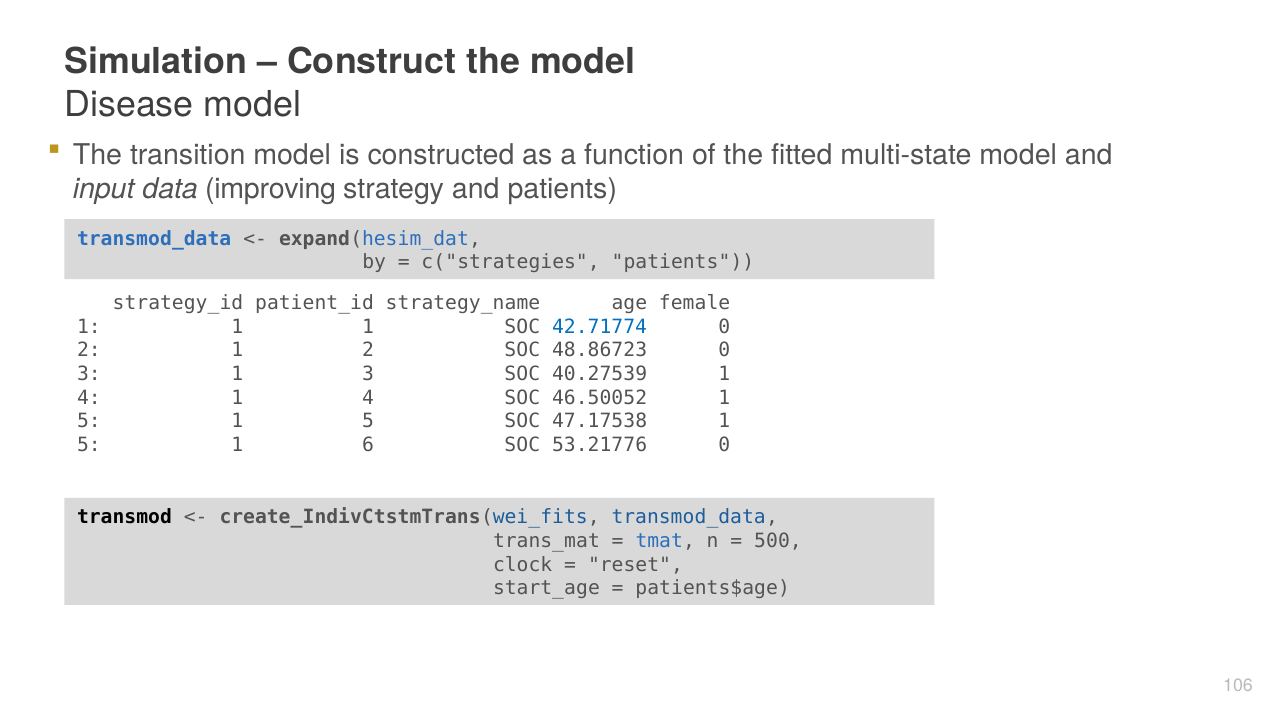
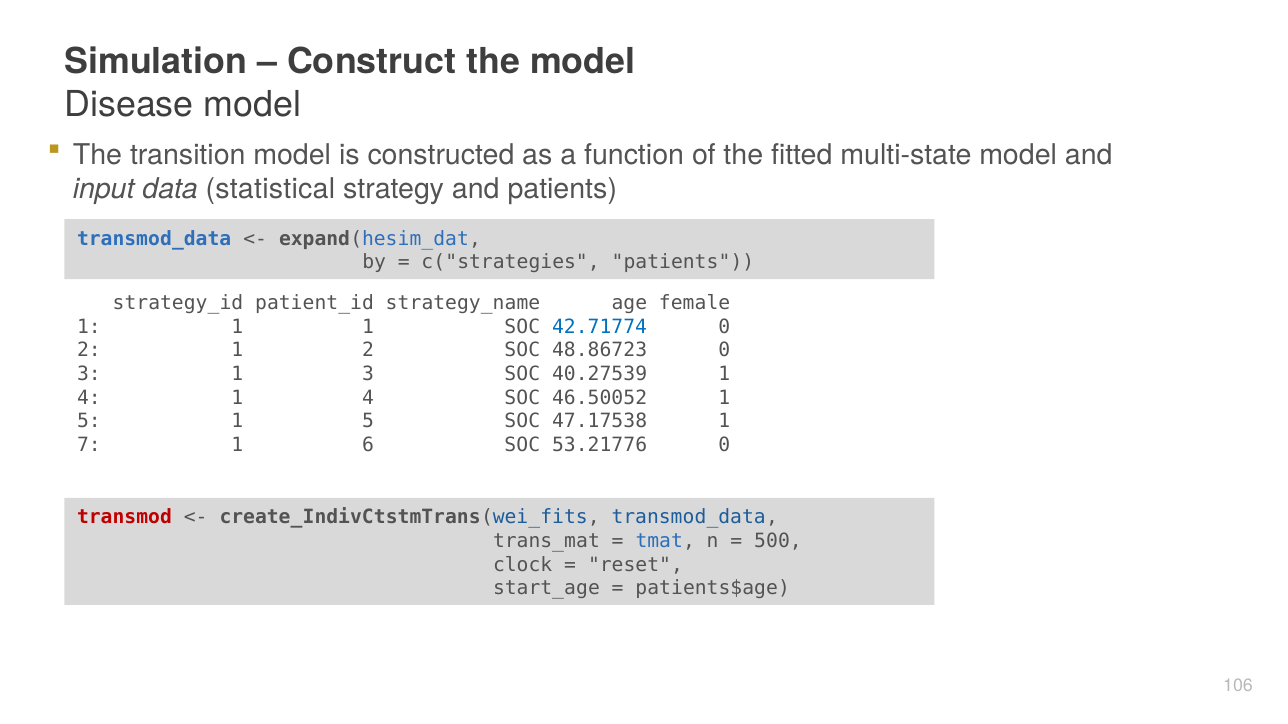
improving: improving -> statistical (270, 189)
5: 5 -> 7 (89, 445)
transmod colour: black -> red (124, 518)
